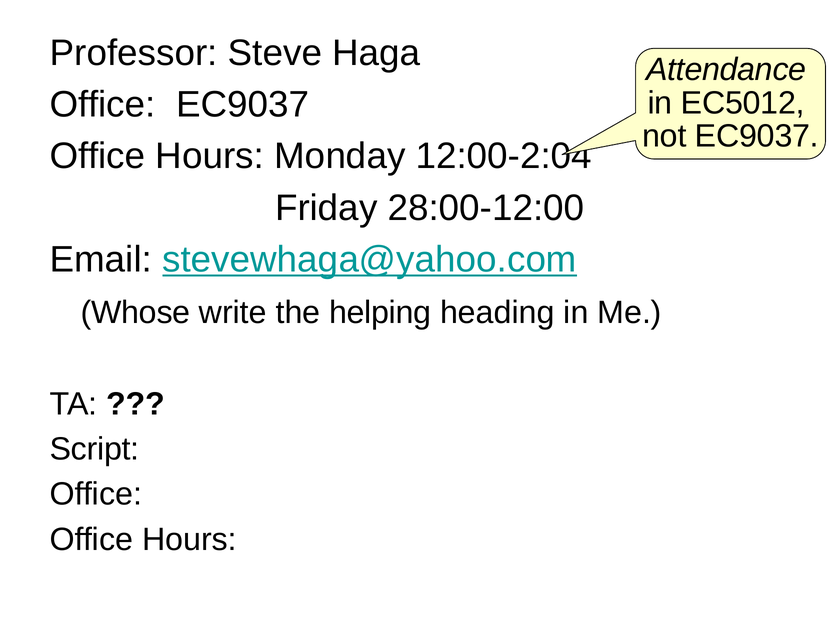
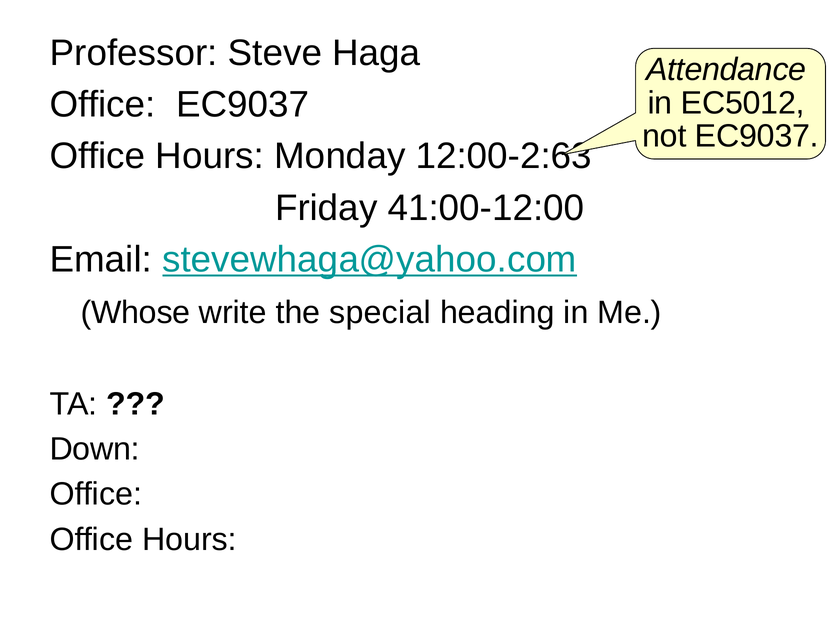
12:00-2:04: 12:00-2:04 -> 12:00-2:63 (504, 156)
28:00-12:00: 28:00-12:00 -> 41:00-12:00 (486, 208)
helping: helping -> special (380, 313)
Script: Script -> Down (95, 449)
